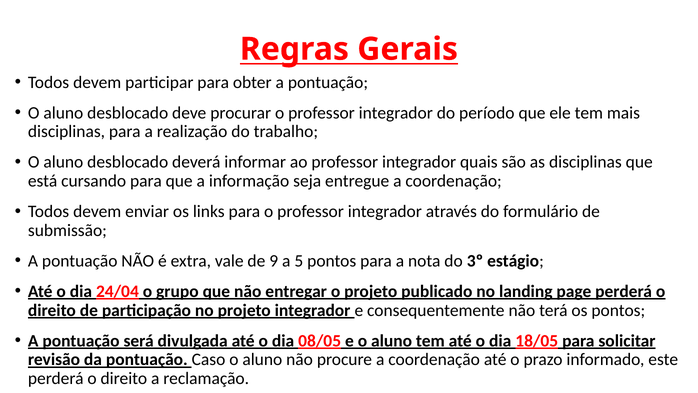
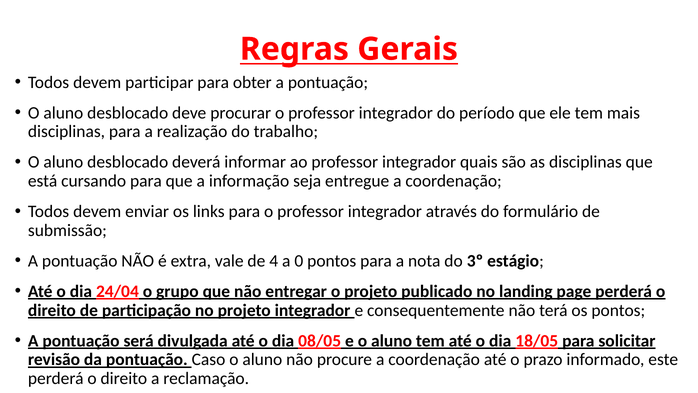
9: 9 -> 4 (274, 261)
5: 5 -> 0 (299, 261)
